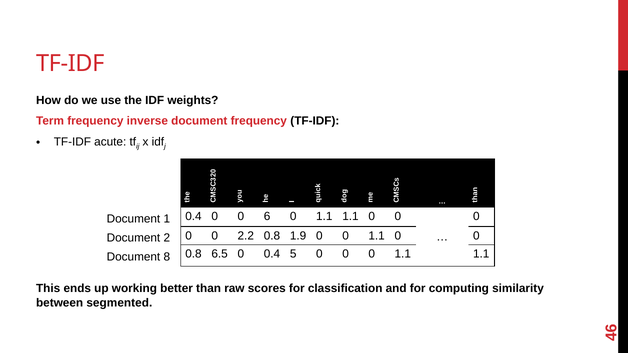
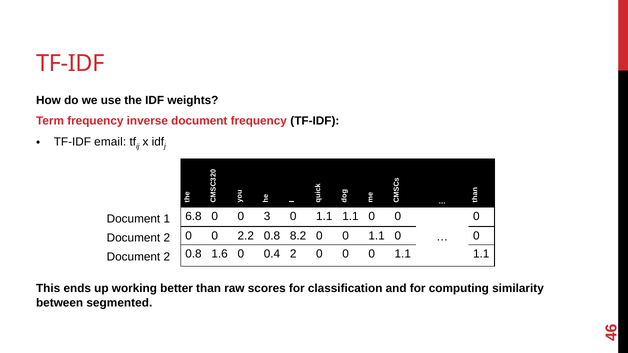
acute: acute -> email (110, 142)
0.4: 0.4 -> 6.8 (193, 217)
0 6: 6 -> 3 (267, 217)
1.9: 1.9 -> 8.2 (298, 236)
6.5: 6.5 -> 1.6 (220, 254)
0.4 5: 5 -> 2 (293, 254)
8: 8 -> 2 (167, 257)
